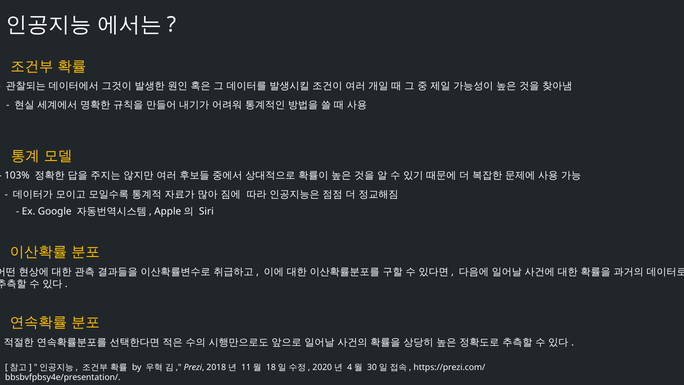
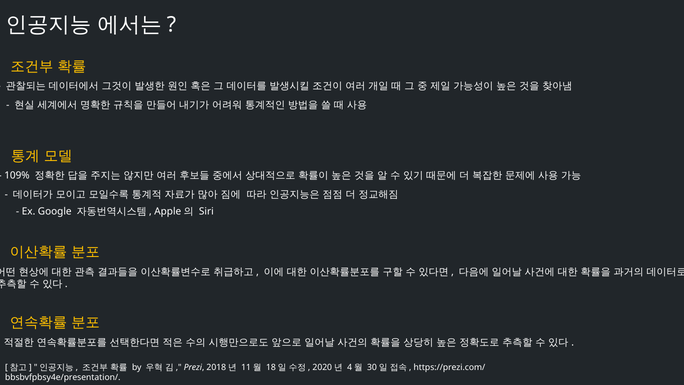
103%: 103% -> 109% (17, 175)
